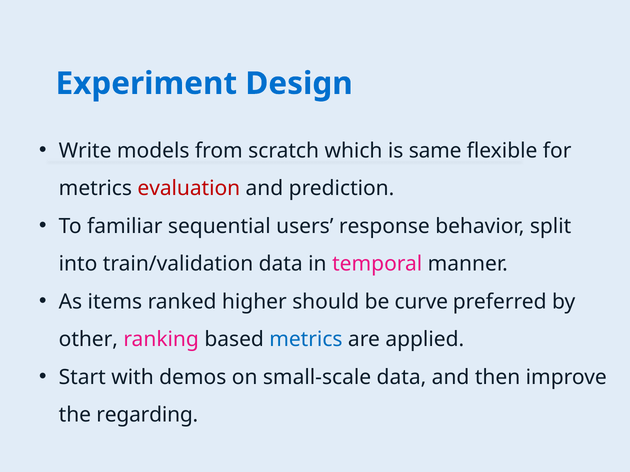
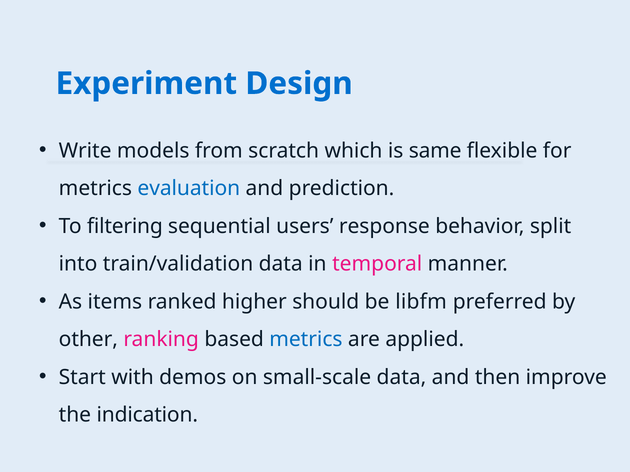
evaluation colour: red -> blue (189, 189)
familiar: familiar -> filtering (125, 226)
curve: curve -> libfm (421, 302)
regarding: regarding -> indication (147, 415)
